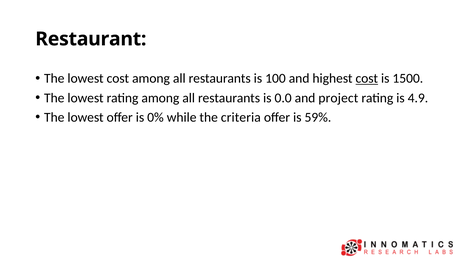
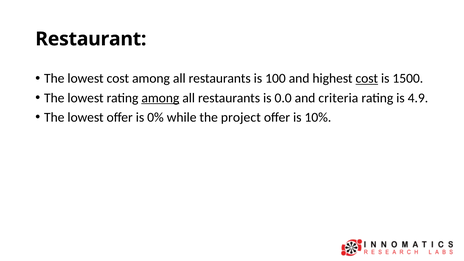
among underline: none -> present (160, 98)
project: project -> criteria (338, 98)
criteria: criteria -> project (241, 117)
59%: 59% -> 10% (318, 117)
